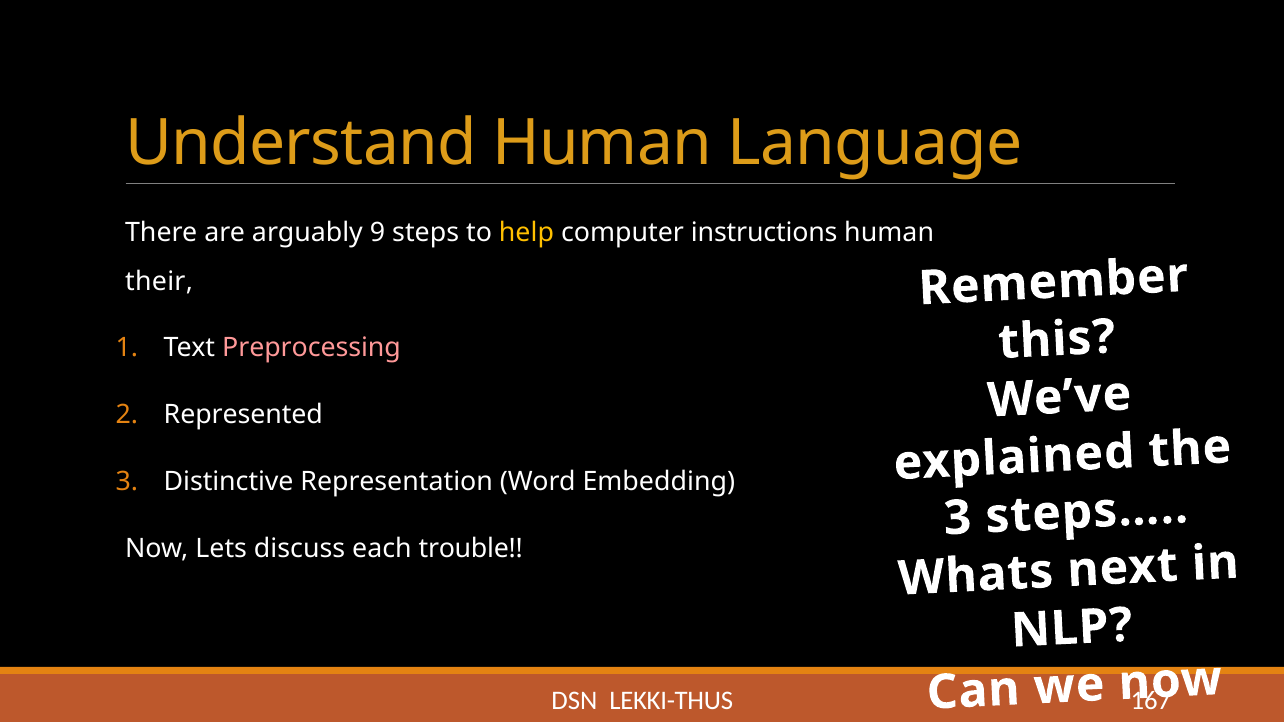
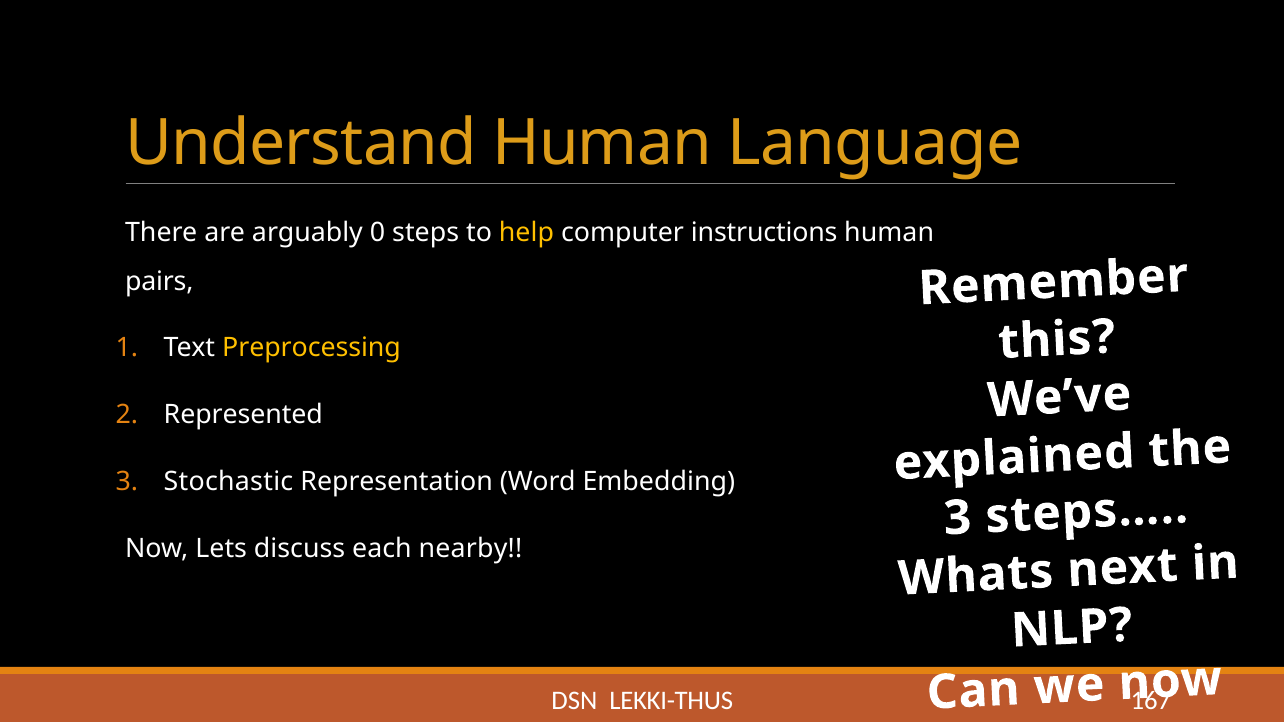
9: 9 -> 0 (378, 233)
their: their -> pairs (159, 281)
Preprocessing colour: pink -> yellow (311, 348)
Distinctive: Distinctive -> Stochastic (228, 482)
trouble: trouble -> nearby (470, 549)
